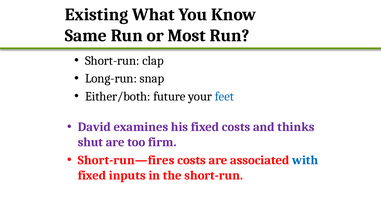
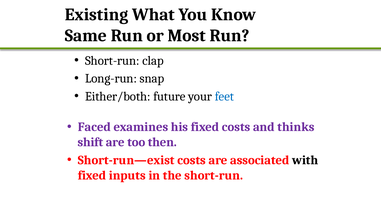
David: David -> Faced (94, 127)
shut: shut -> shift (90, 142)
firm: firm -> then (162, 142)
Short-run—fires: Short-run—fires -> Short-run—exist (126, 160)
with colour: blue -> black (305, 160)
